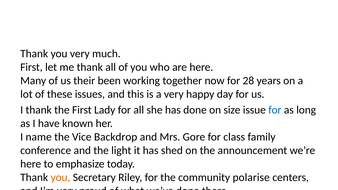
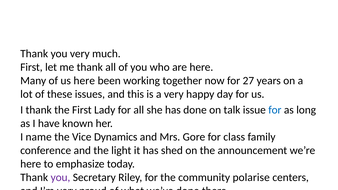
us their: their -> here (84, 81)
28: 28 -> 27 (248, 81)
on size: size -> talk (232, 110)
Backdrop: Backdrop -> Dynamics (116, 137)
you colour: orange -> purple (60, 178)
